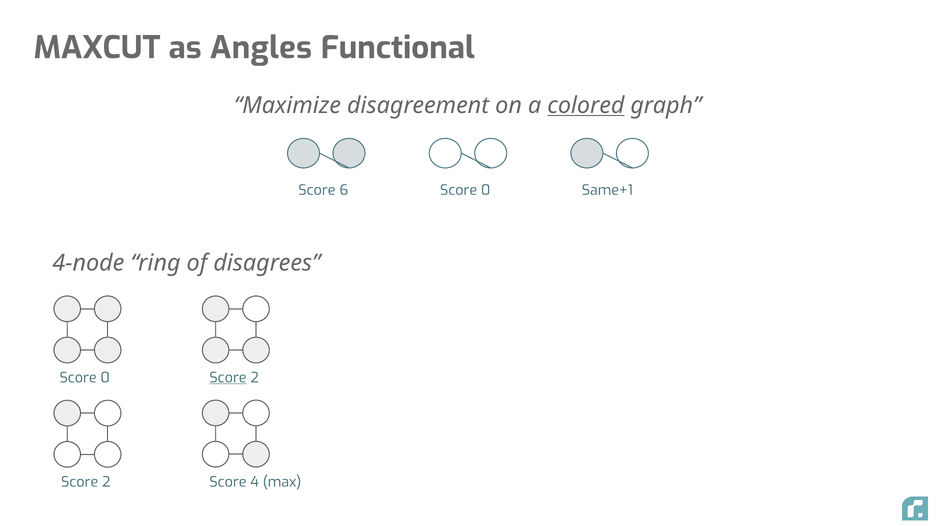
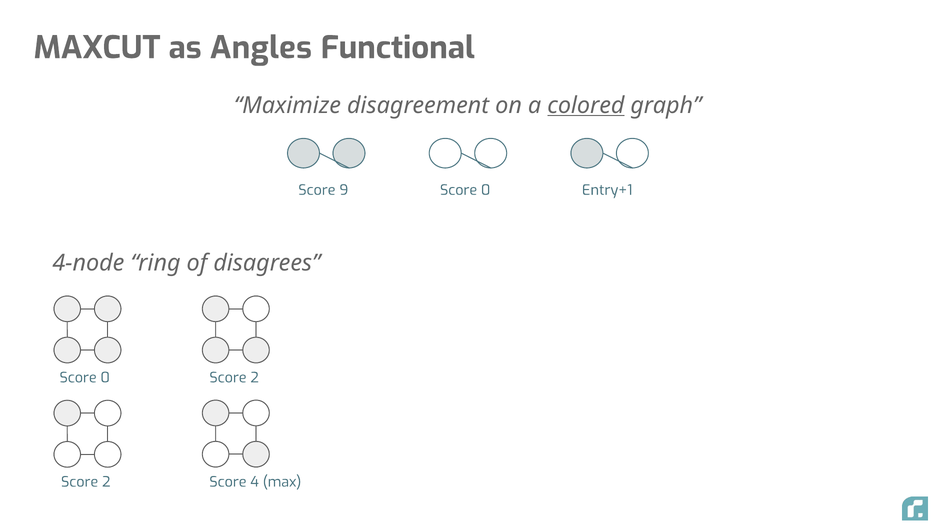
6: 6 -> 9 (344, 190)
Same+1: Same+1 -> Entry+1 (607, 190)
Score underline: present -> none (228, 378)
